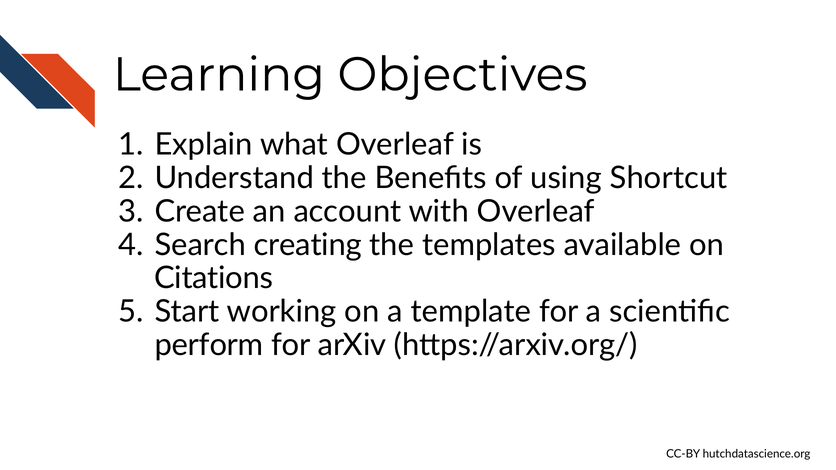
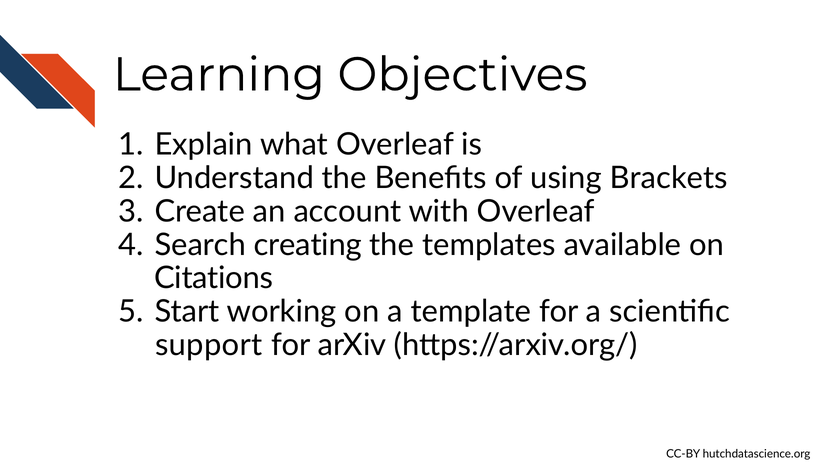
Shortcut: Shortcut -> Brackets (669, 178)
perform: perform -> support (209, 345)
